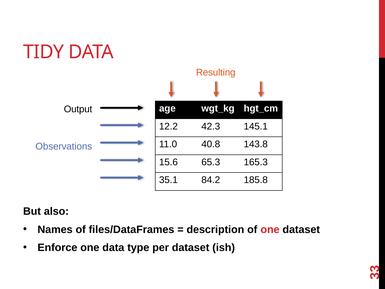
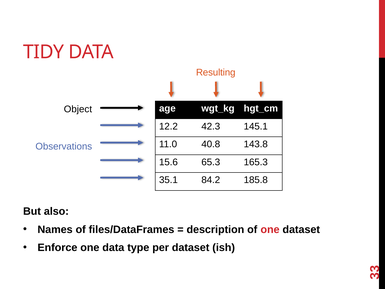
Output: Output -> Object (78, 109)
